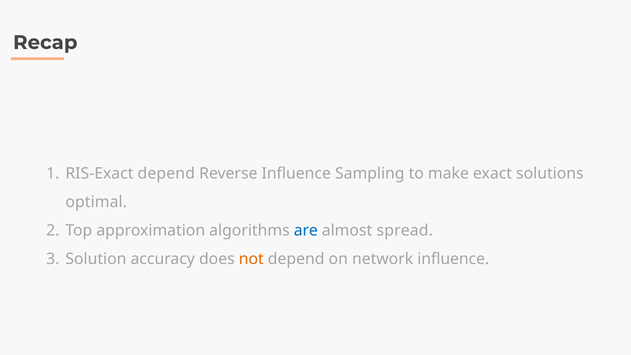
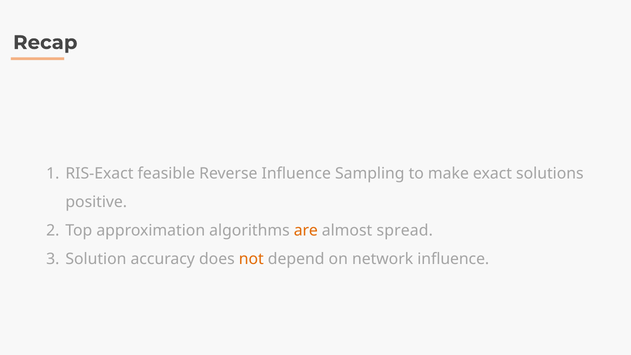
RIS-Exact depend: depend -> feasible (166, 174)
optimal: optimal -> positive (96, 202)
are colour: blue -> orange (306, 231)
